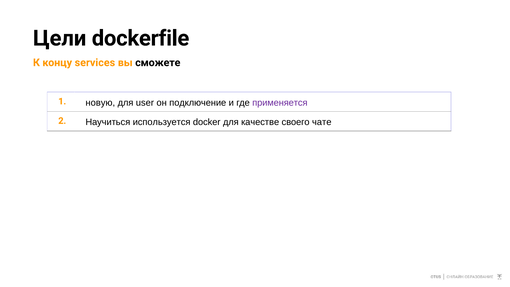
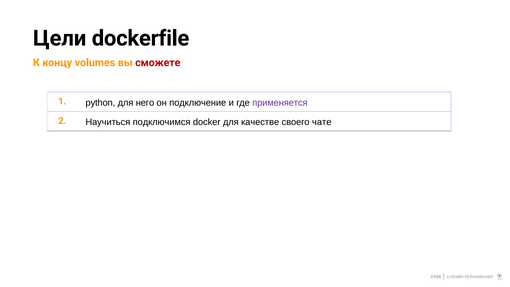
services: services -> volumes (95, 63)
сможете colour: black -> red (158, 63)
новую: новую -> python (100, 103)
user: user -> него (145, 103)
используется: используется -> подключимся (162, 122)
